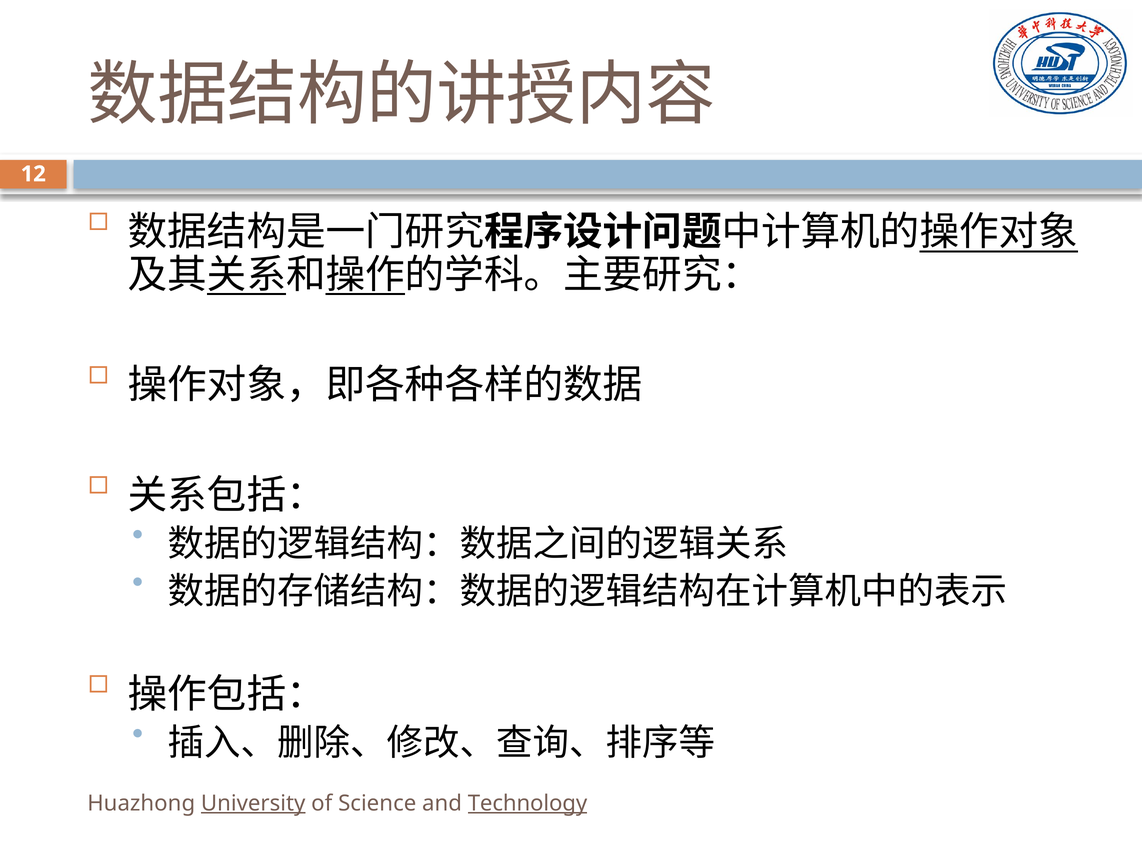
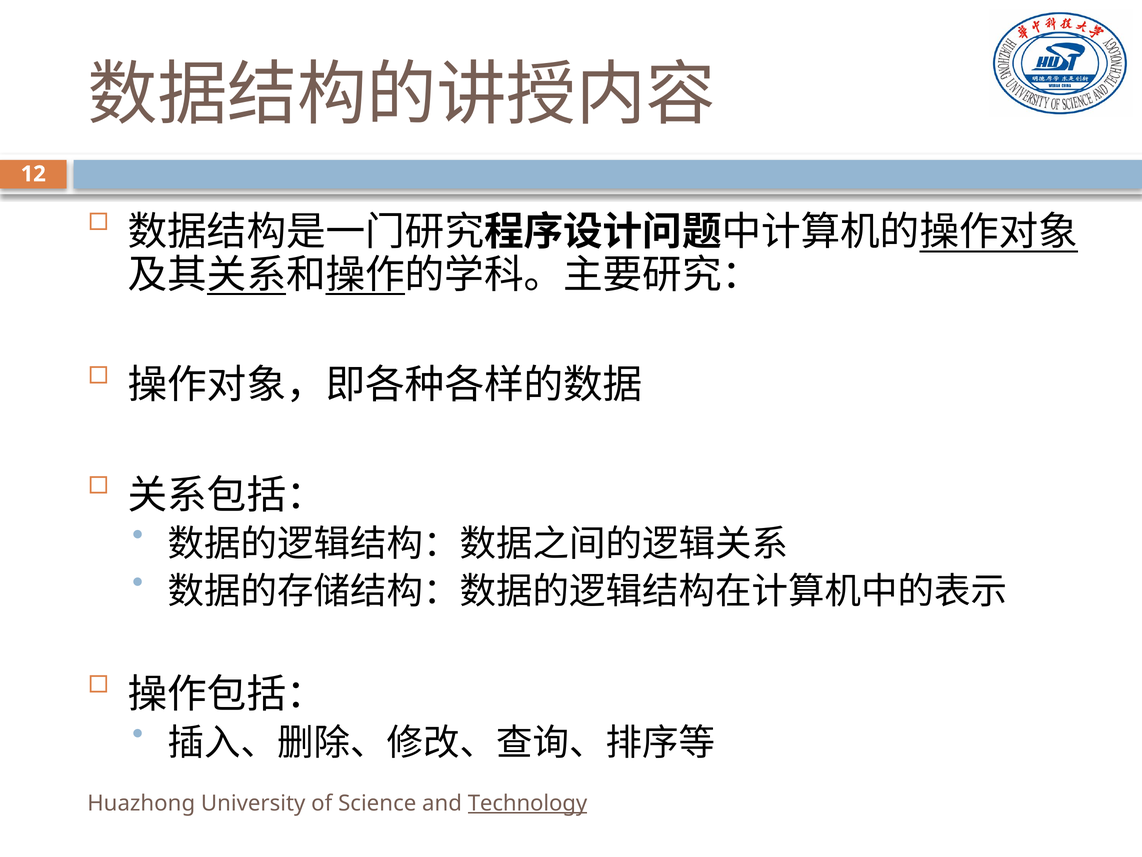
University underline: present -> none (253, 803)
